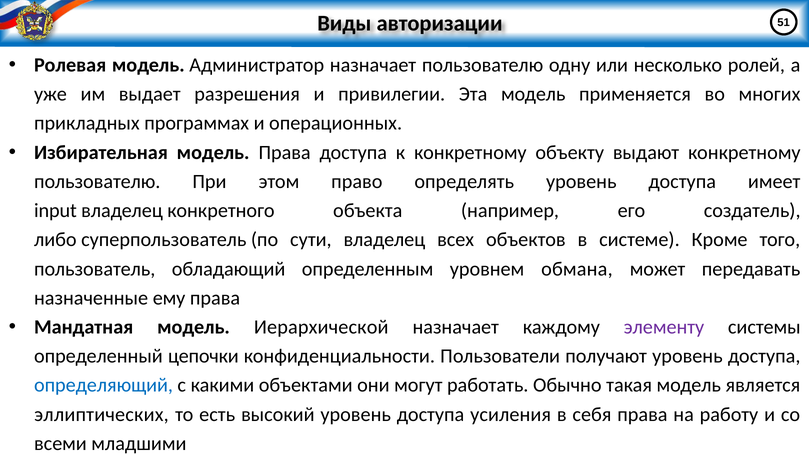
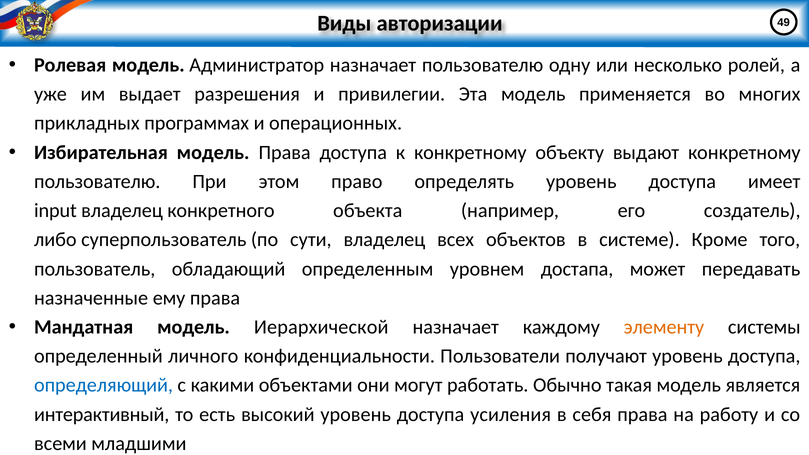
51: 51 -> 49 (784, 23)
обмана: обмана -> достапа (577, 269)
элементу colour: purple -> orange (664, 327)
цепочки: цепочки -> личного (203, 356)
эллиптических: эллиптических -> интерактивный (102, 414)
